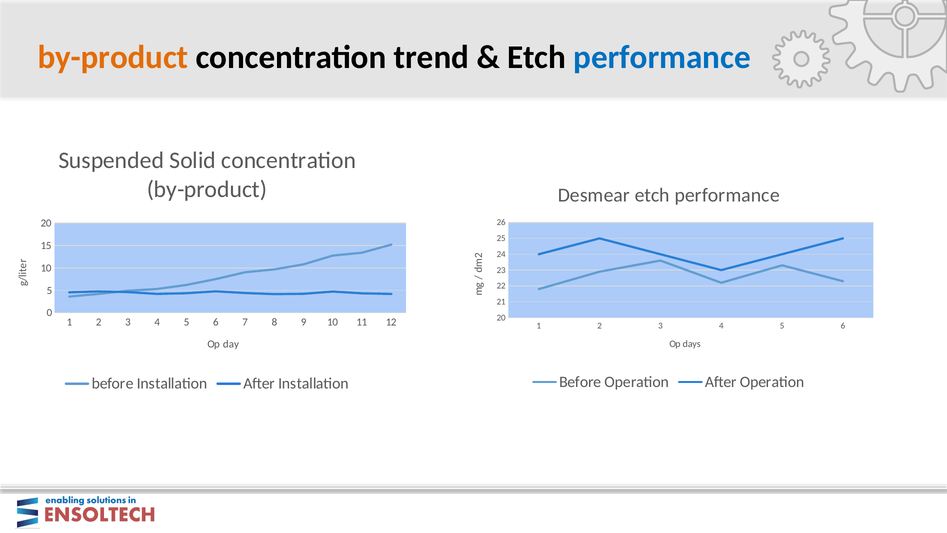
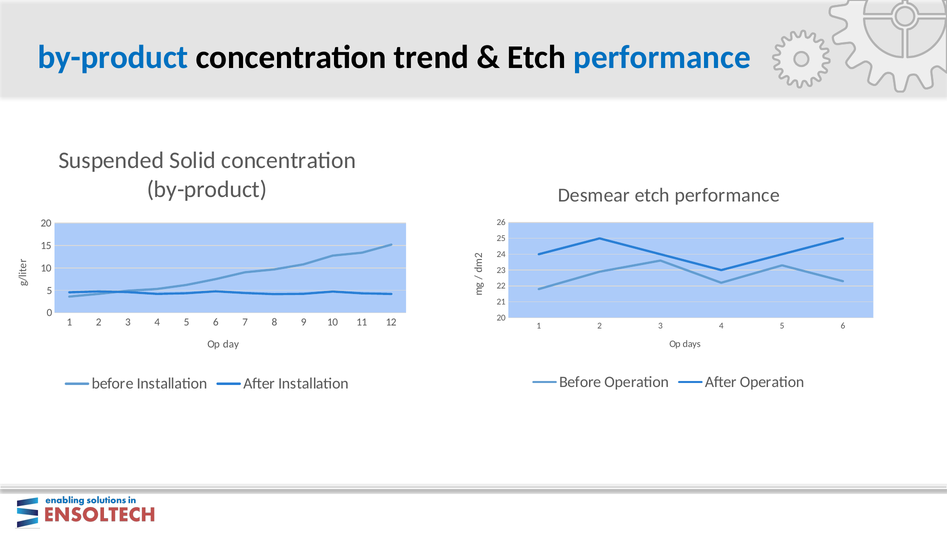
by-product colour: orange -> blue (113, 57)
